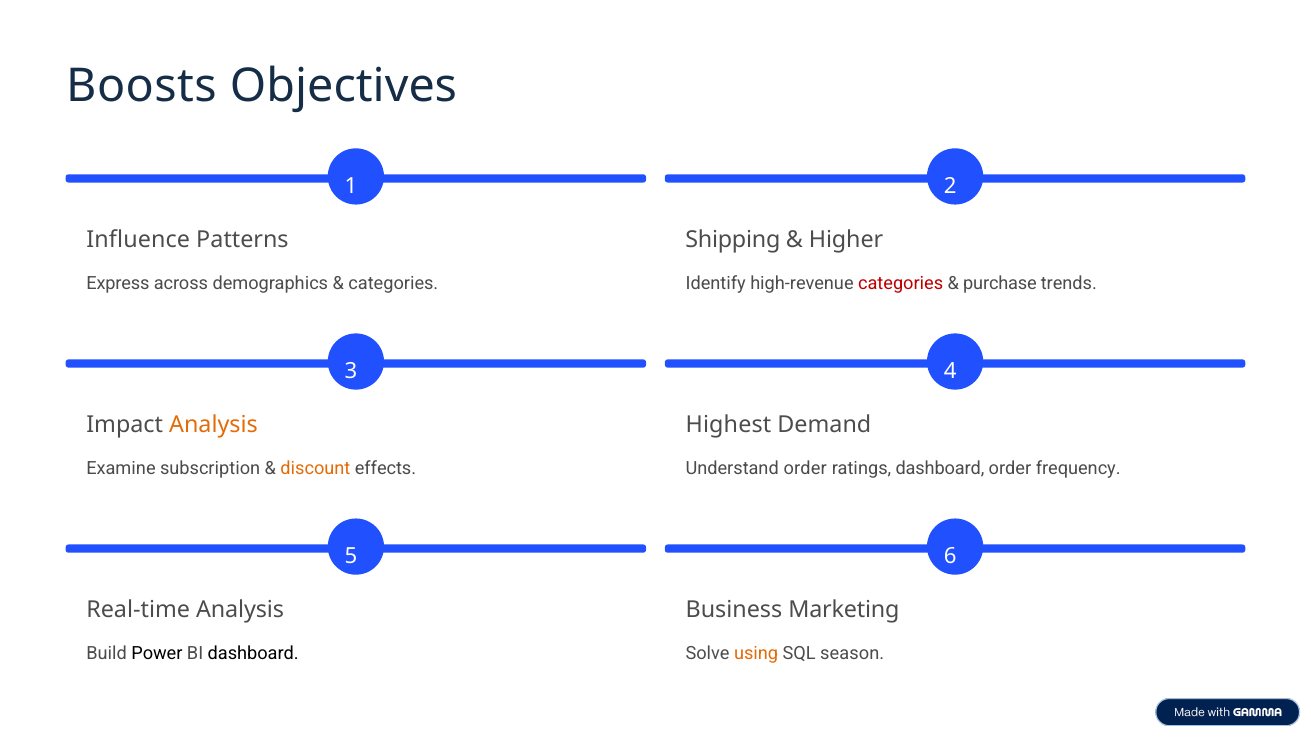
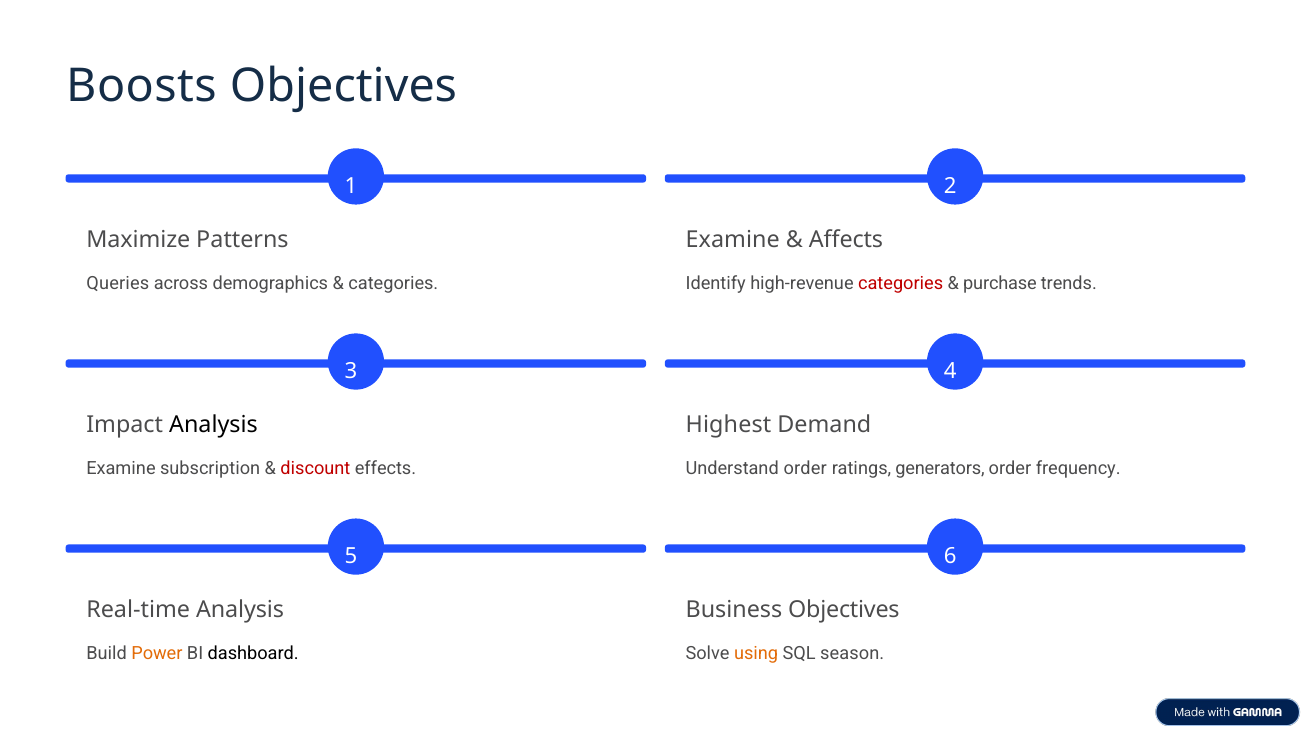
Influence: Influence -> Maximize (138, 240)
Shipping: Shipping -> Examine (733, 240)
Higher: Higher -> Affects (846, 240)
Express: Express -> Queries (118, 284)
Analysis colour: orange -> black (214, 425)
discount colour: orange -> red (315, 469)
ratings dashboard: dashboard -> generators (940, 469)
Business Marketing: Marketing -> Objectives (844, 610)
Power colour: black -> orange (157, 654)
